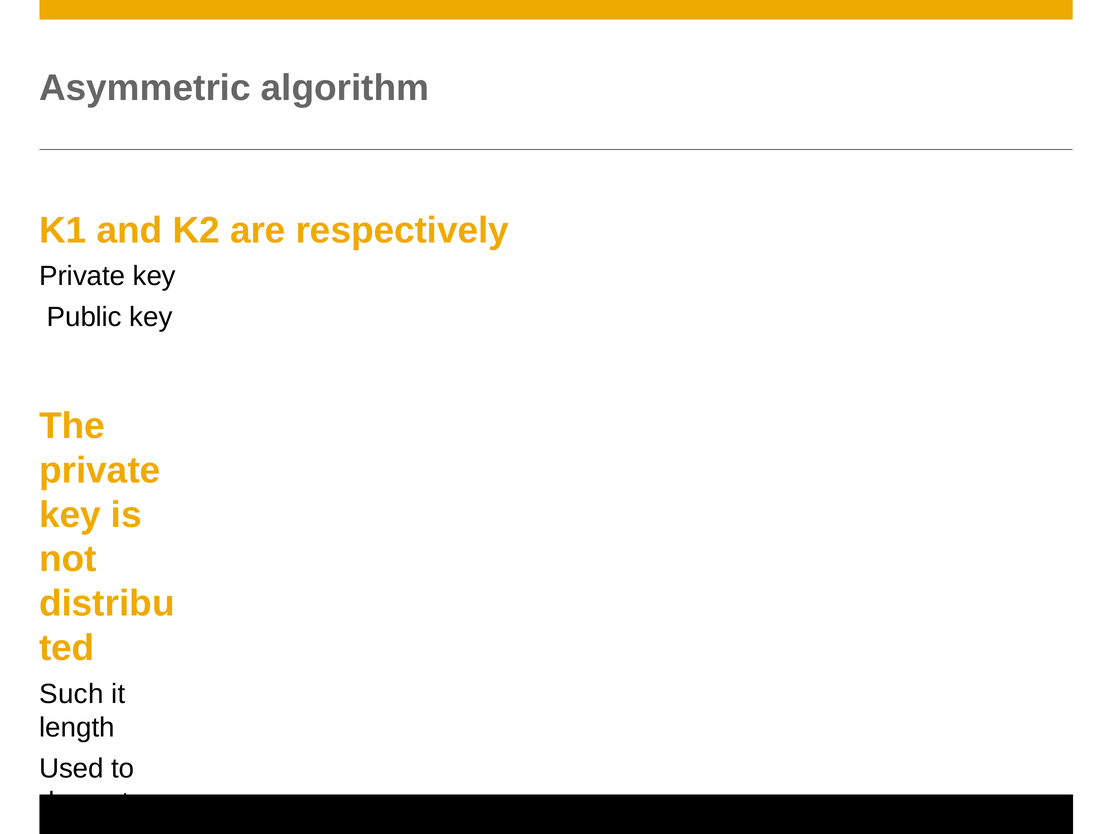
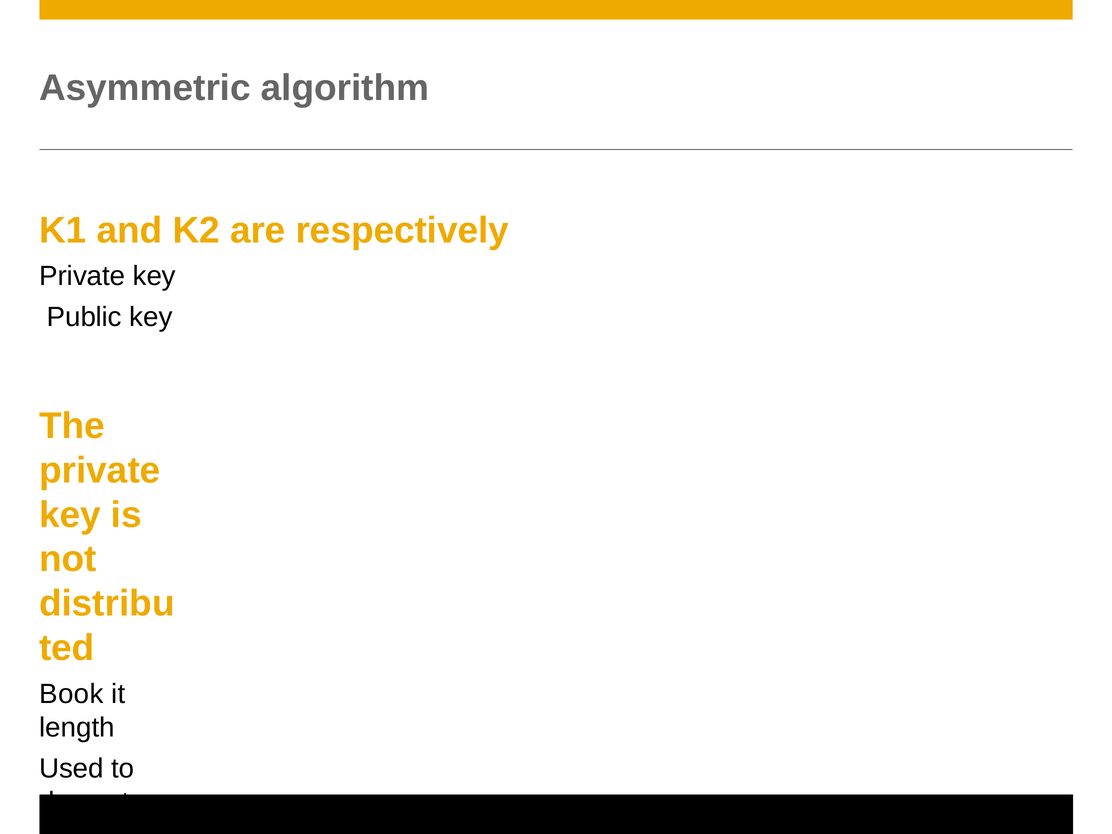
Such: Such -> Book (71, 694)
